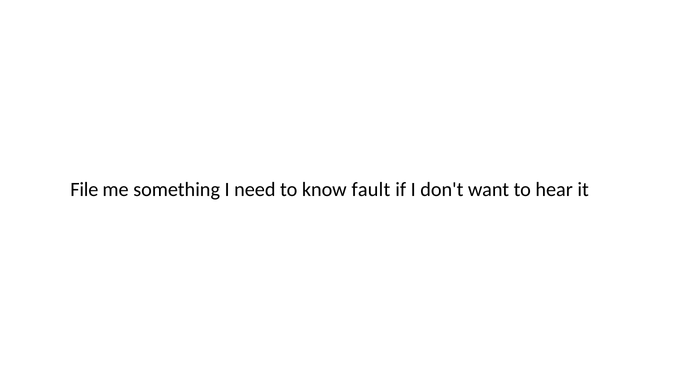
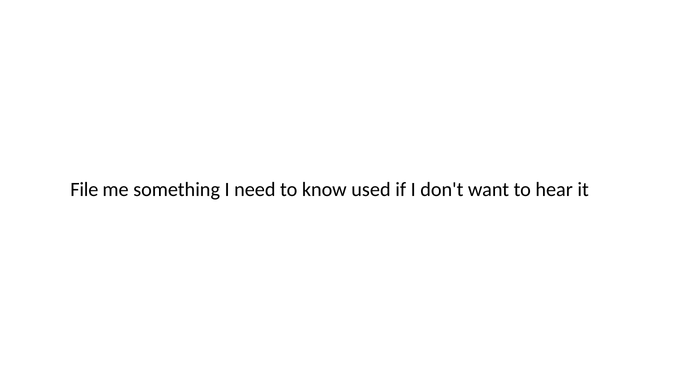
fault: fault -> used (371, 189)
